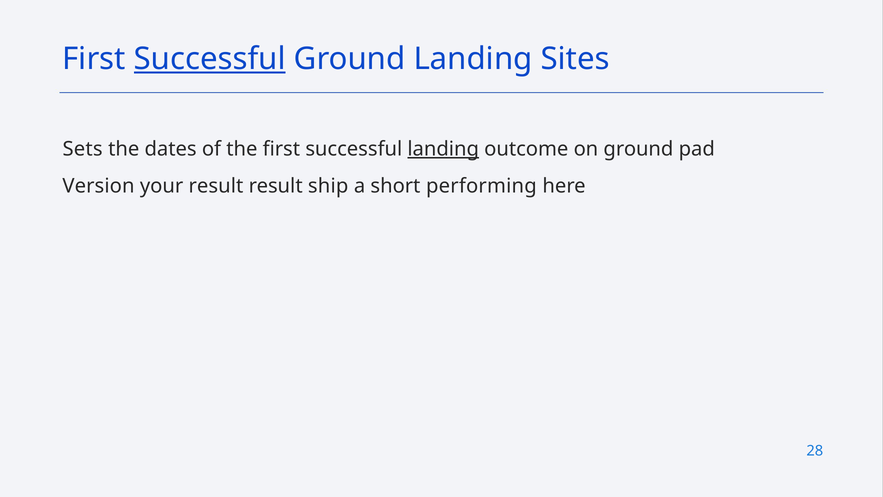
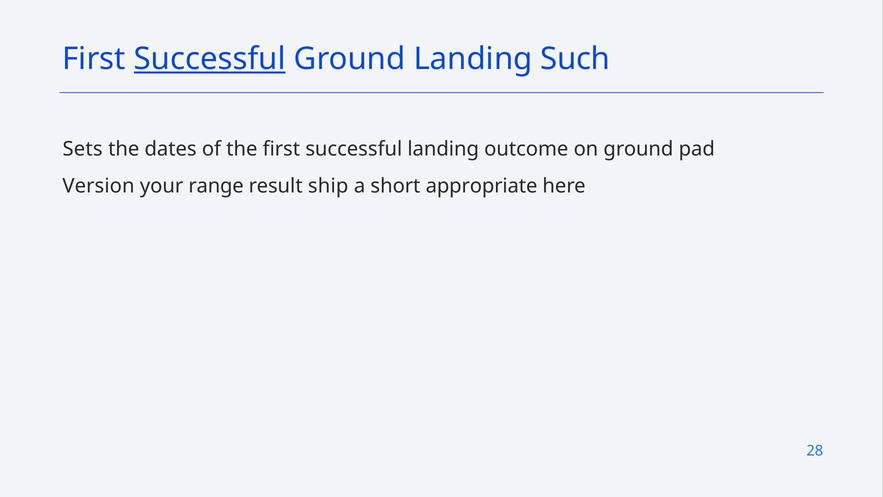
Sites: Sites -> Such (575, 59)
landing underline: present -> none (443, 149)
your result: result -> range (216, 186)
performing: performing -> appropriate (482, 186)
